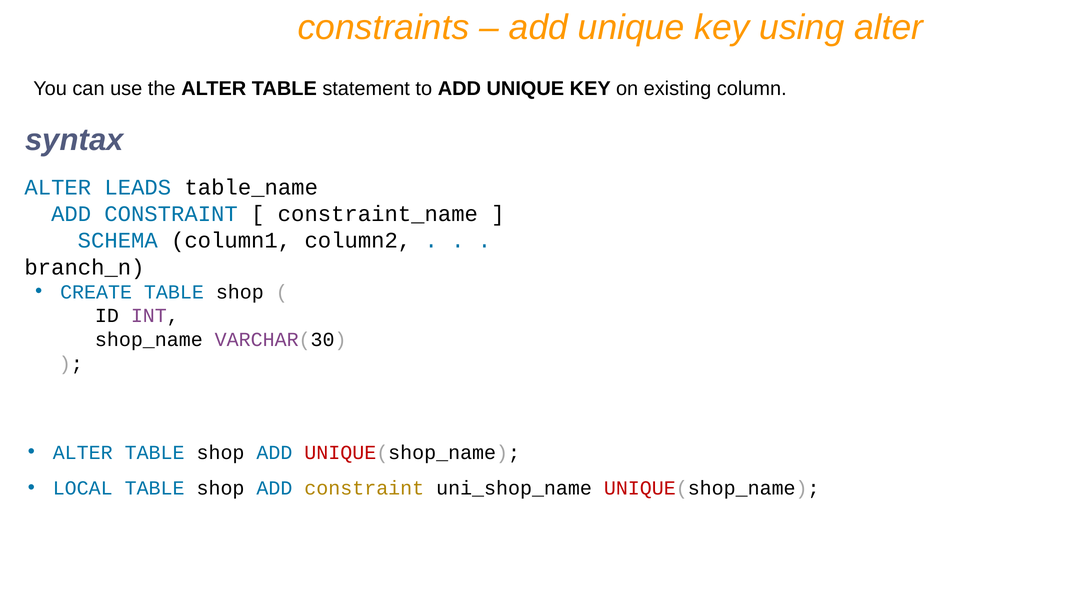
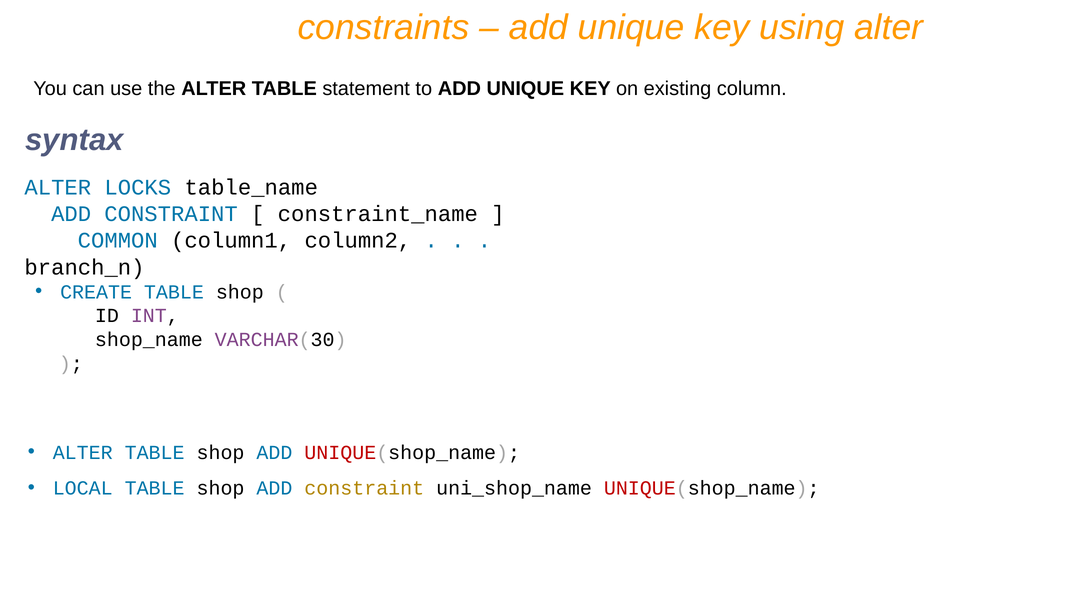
LEADS: LEADS -> LOCKS (138, 187)
SCHEMA: SCHEMA -> COMMON (118, 241)
